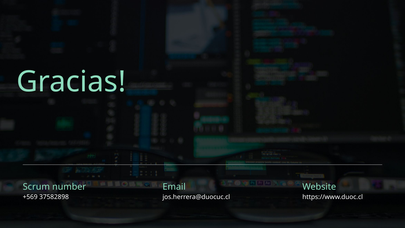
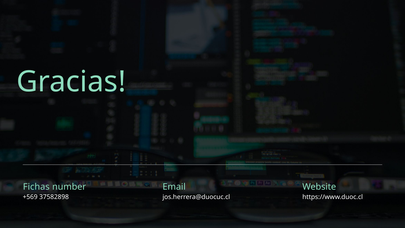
Scrum: Scrum -> Fichas (36, 187)
